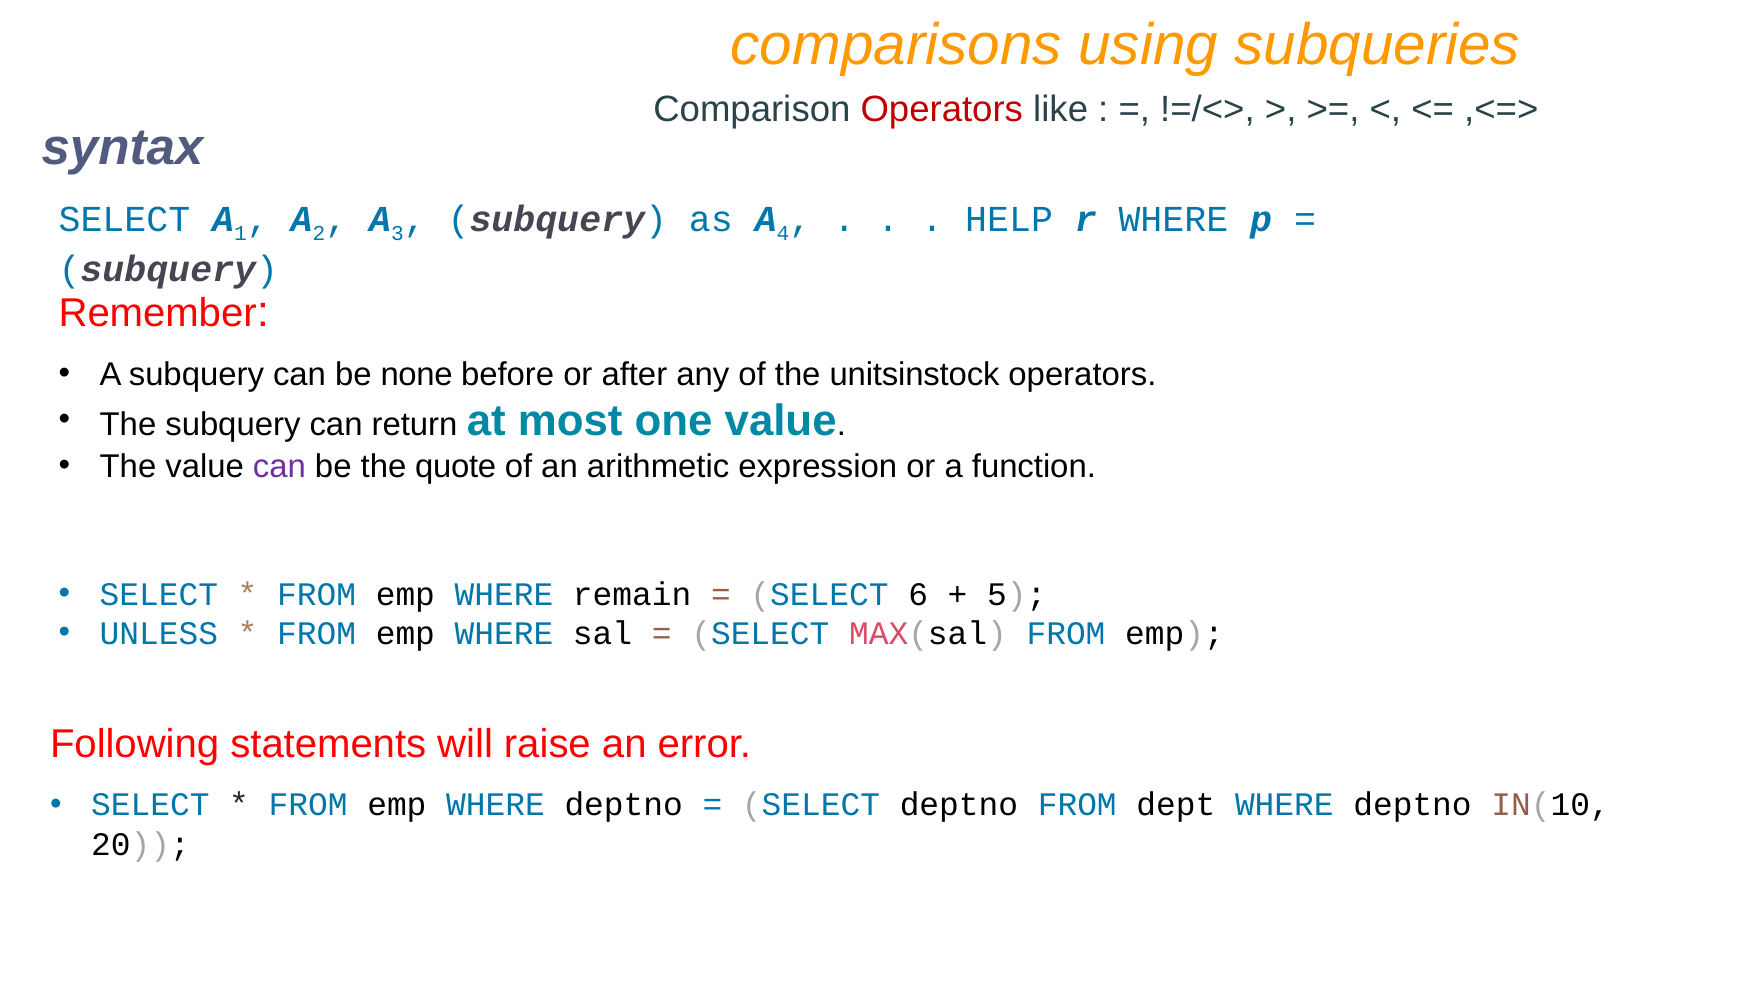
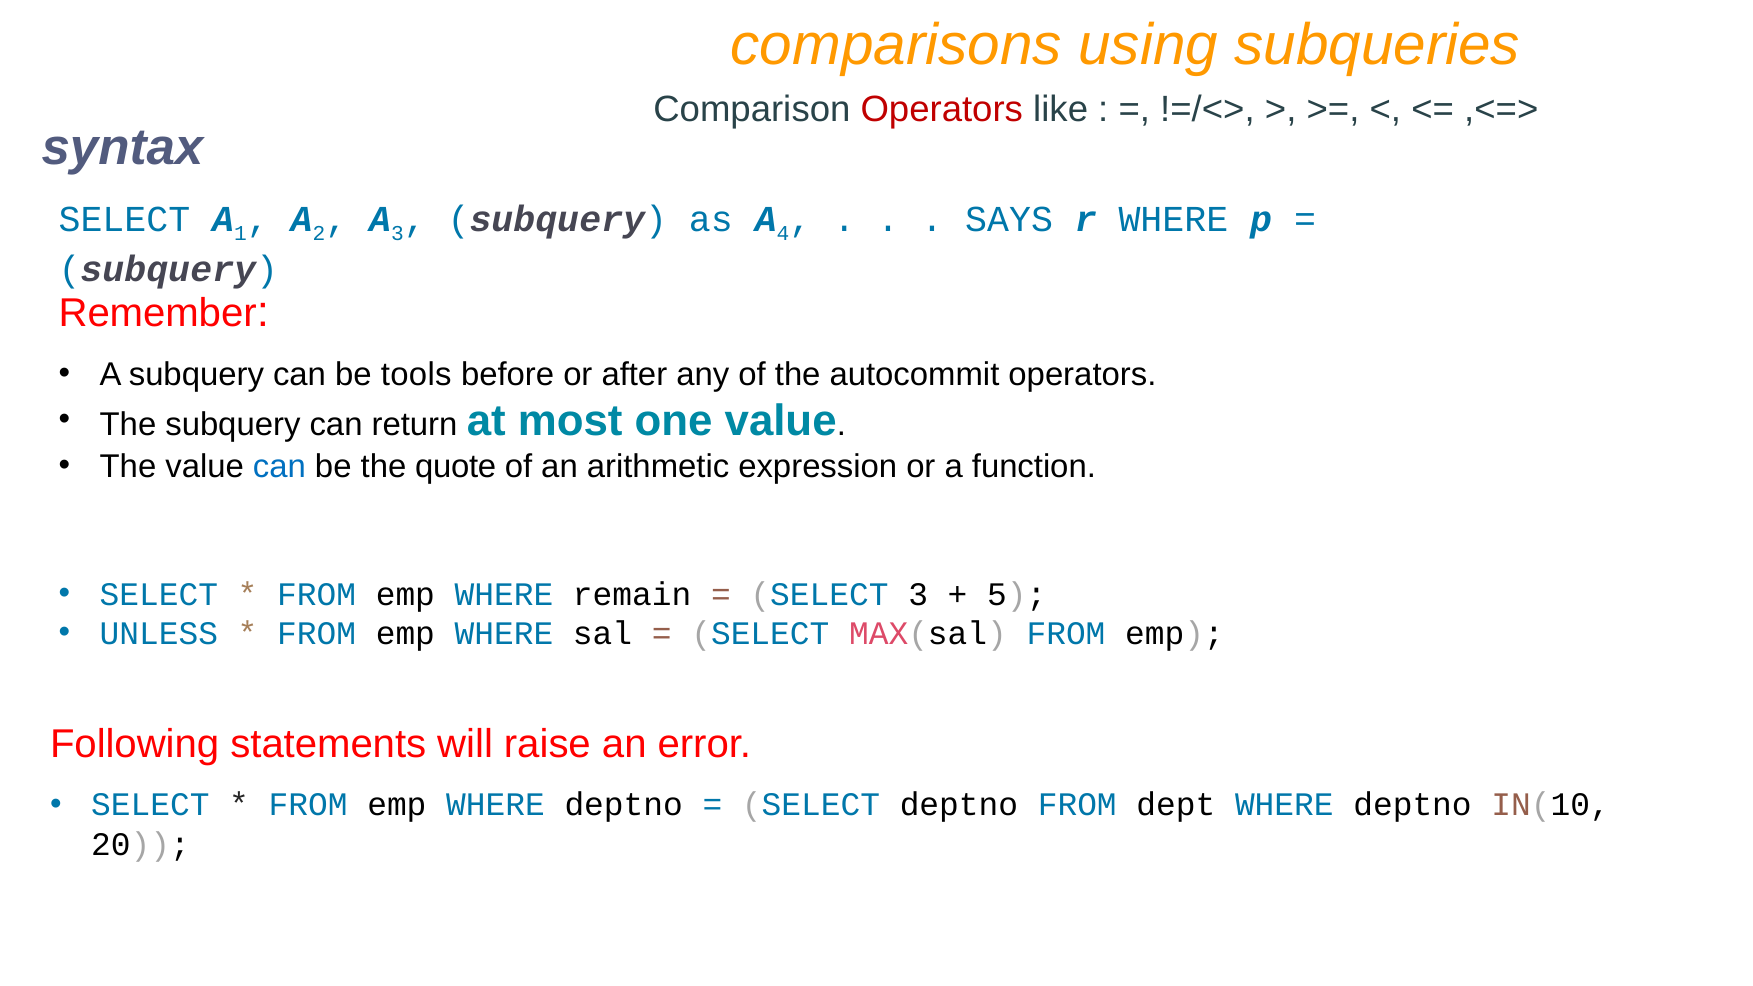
HELP: HELP -> SAYS (1009, 220)
none: none -> tools (416, 375)
unitsinstock: unitsinstock -> autocommit (914, 375)
can colour: purple -> blue (279, 467)
SELECT 6: 6 -> 3 (918, 594)
